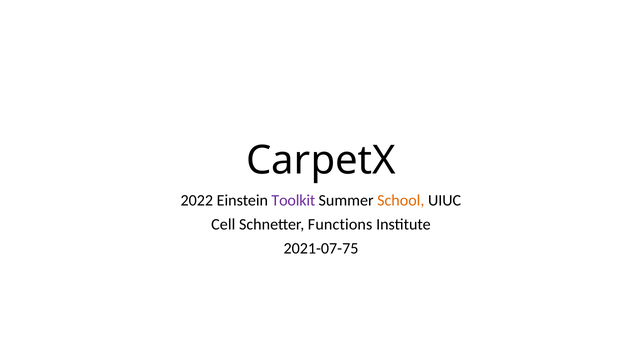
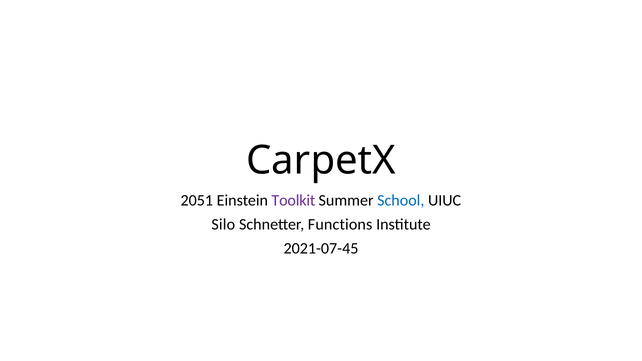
2022: 2022 -> 2051 (197, 201)
School colour: orange -> blue (401, 201)
Cell: Cell -> Silo (223, 225)
2021-07-75: 2021-07-75 -> 2021-07-45 (321, 249)
